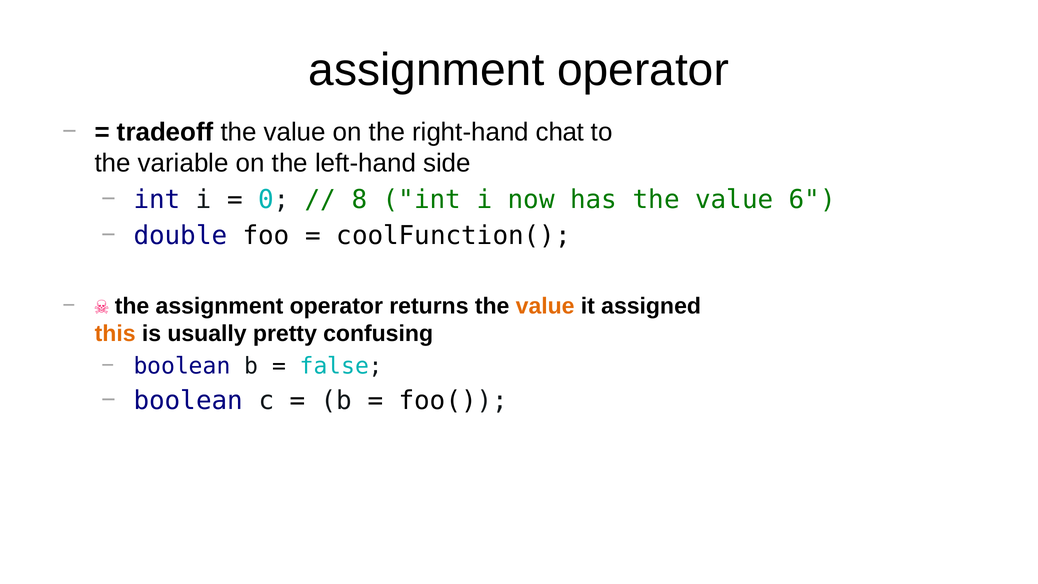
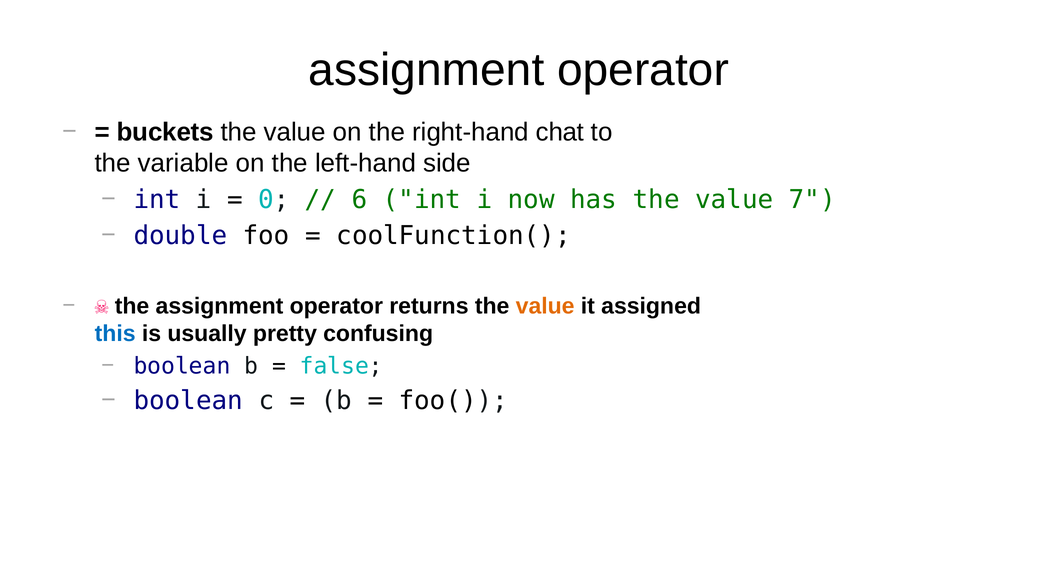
tradeoff: tradeoff -> buckets (165, 132)
8: 8 -> 6 (359, 199)
6: 6 -> 7 (812, 199)
this colour: orange -> blue (115, 334)
